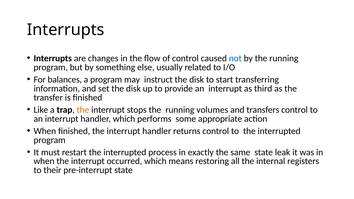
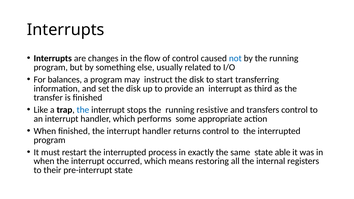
the colour: orange -> blue (83, 110)
volumes: volumes -> resistive (212, 110)
leak: leak -> able (283, 152)
